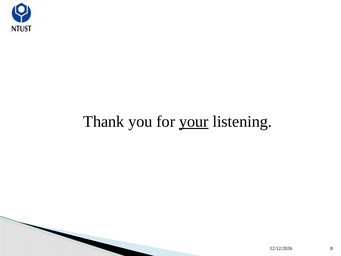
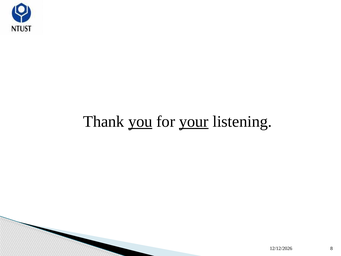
you underline: none -> present (140, 121)
